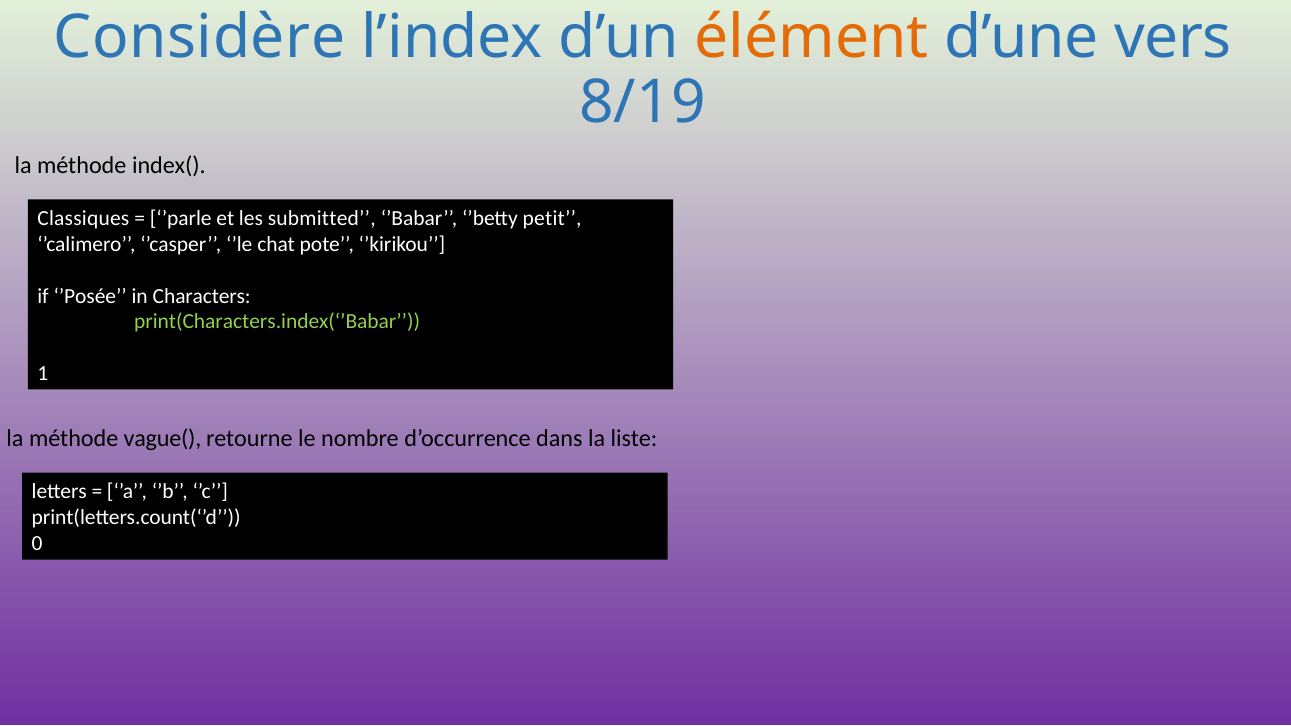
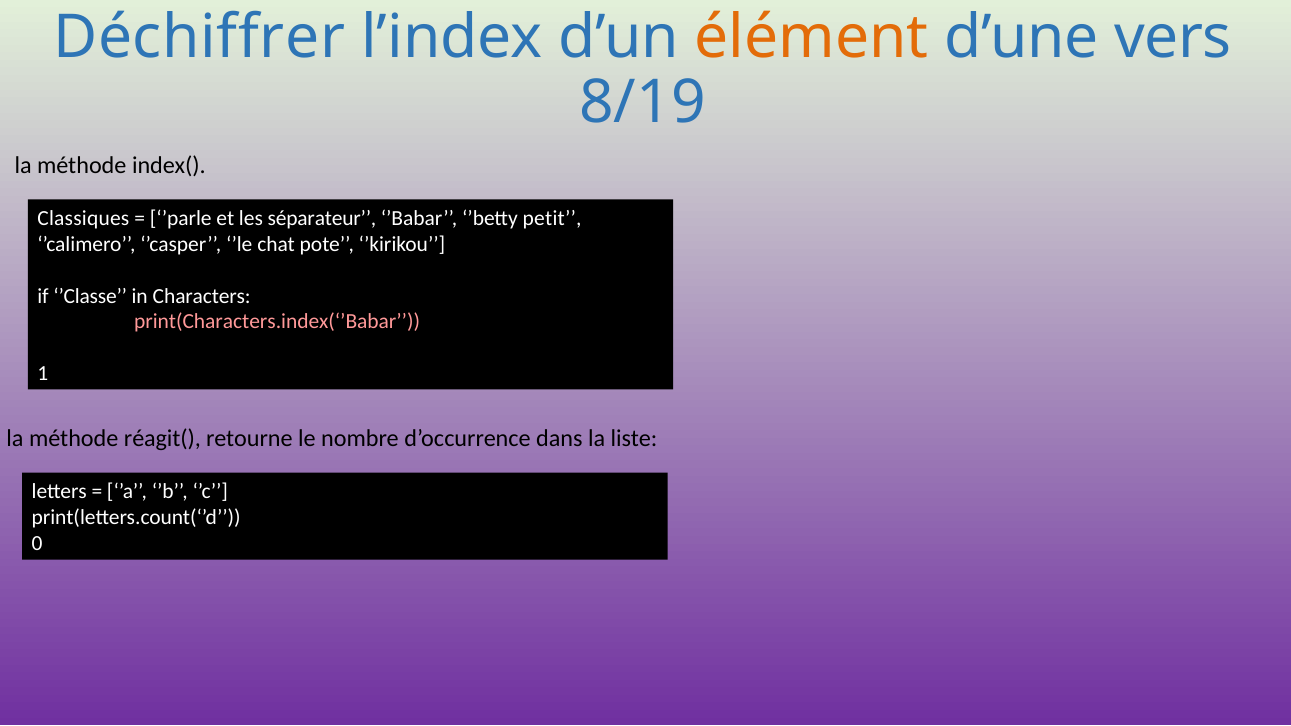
Considère: Considère -> Déchiffrer (199, 37)
submitted: submitted -> séparateur (322, 219)
’Posée: ’Posée -> ’Classe (90, 296)
print(Characters.index(‘’Babar colour: light green -> pink (277, 322)
vague(: vague( -> réagit( (162, 439)
